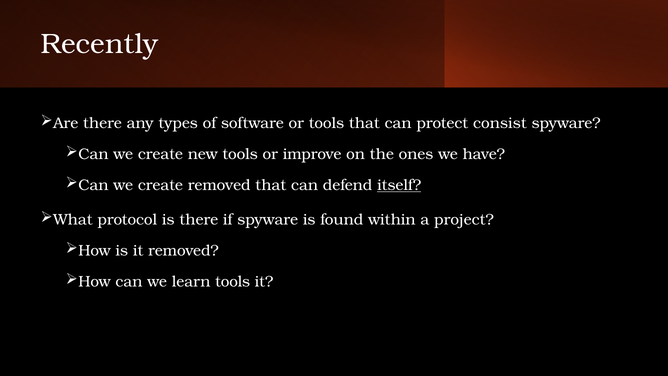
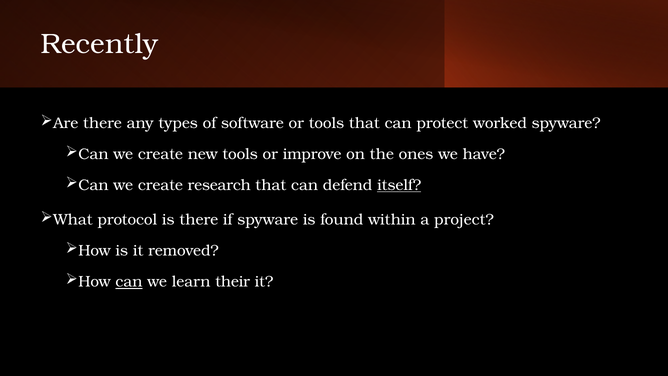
consist: consist -> worked (500, 123)
create removed: removed -> research (219, 185)
can underline: none -> present (129, 282)
learn tools: tools -> their (233, 282)
